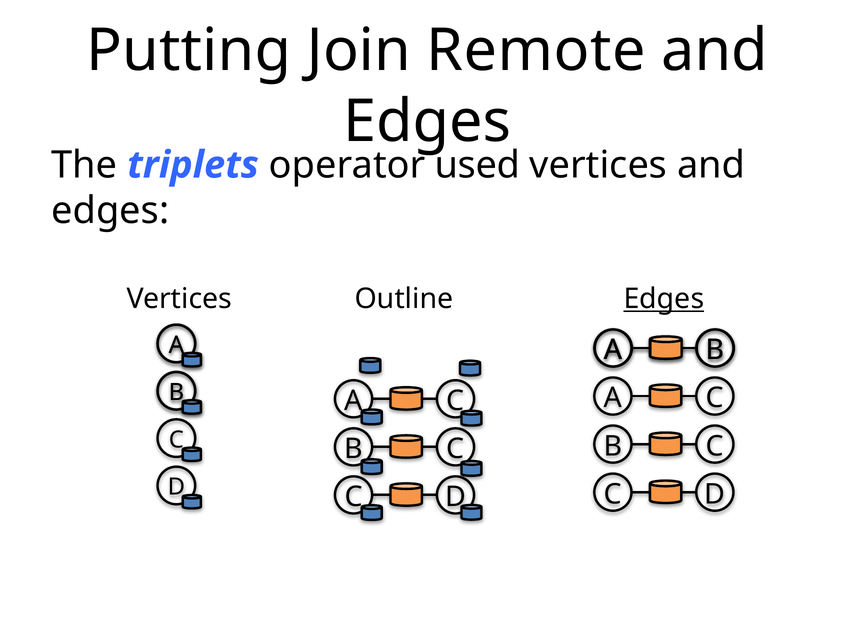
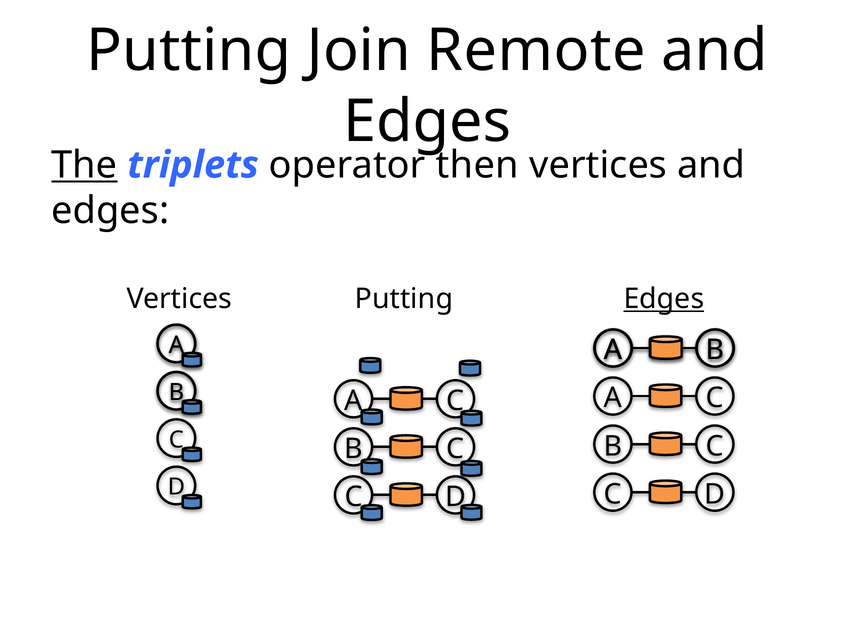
The underline: none -> present (84, 165)
used: used -> then (477, 165)
Outline: Outline -> Putting (404, 299)
